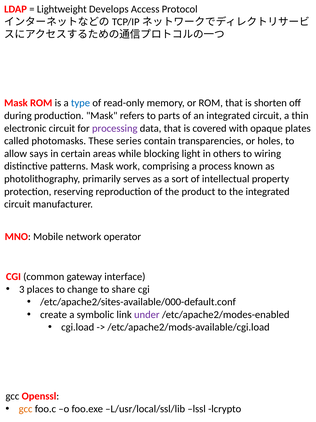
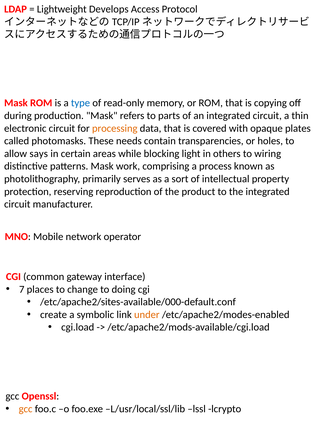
shorten: shorten -> copying (270, 103)
processing colour: purple -> orange (115, 128)
series: series -> needs (129, 141)
3: 3 -> 7 (22, 289)
share: share -> doing (124, 289)
under colour: purple -> orange (147, 314)
